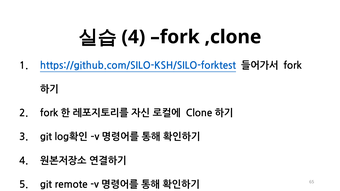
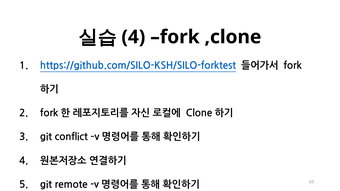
log확인: log확인 -> conflict (71, 137)
